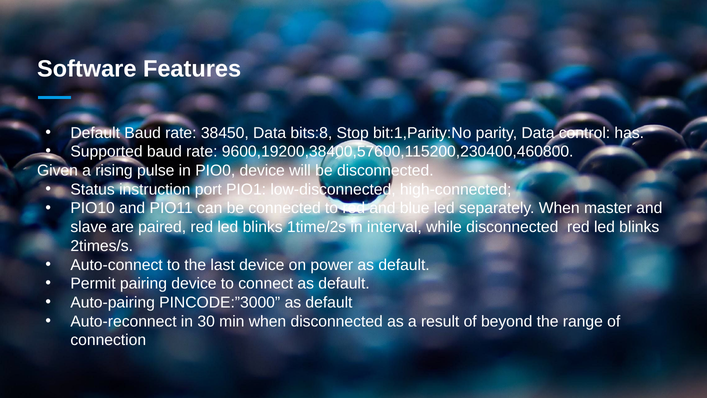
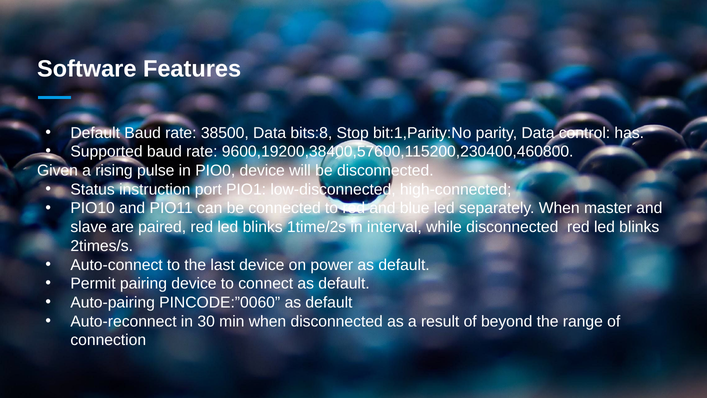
38450: 38450 -> 38500 (225, 133)
PINCODE:”3000: PINCODE:”3000 -> PINCODE:”0060 (220, 302)
